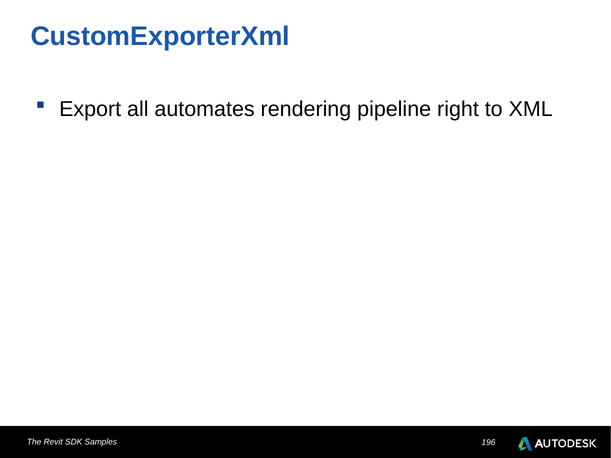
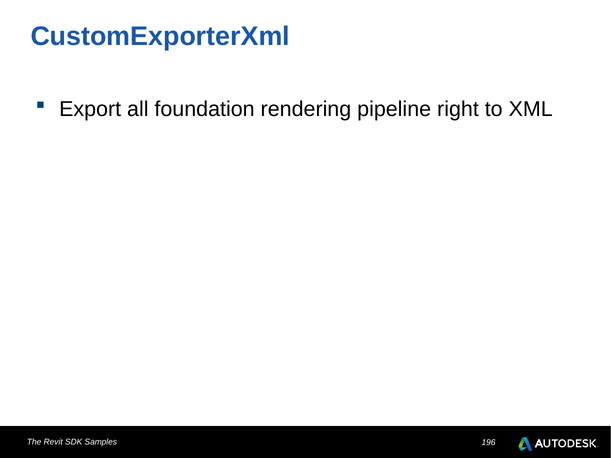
automates: automates -> foundation (205, 109)
